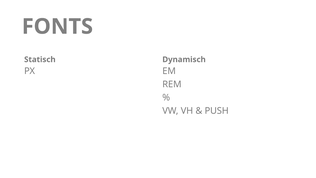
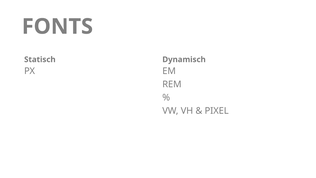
PUSH: PUSH -> PIXEL (217, 111)
